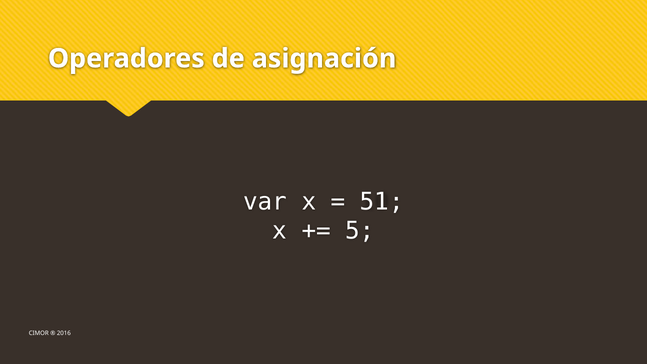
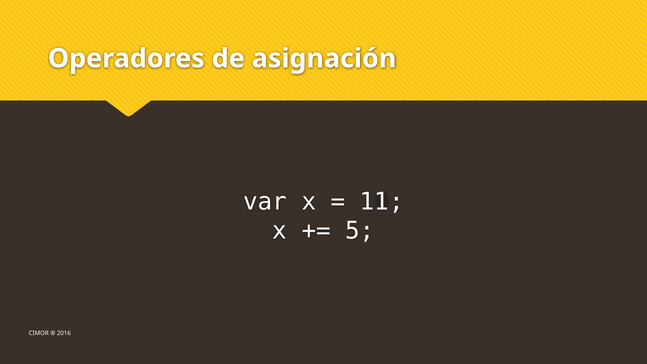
51: 51 -> 11 (382, 202)
